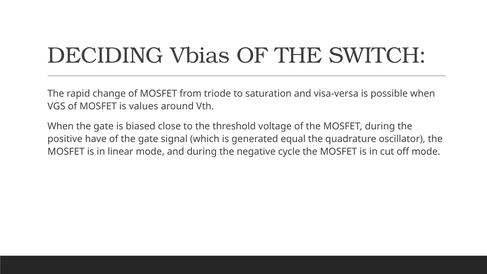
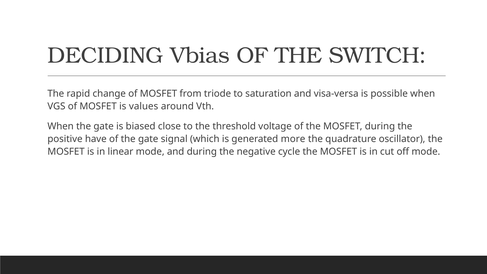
equal: equal -> more (293, 139)
